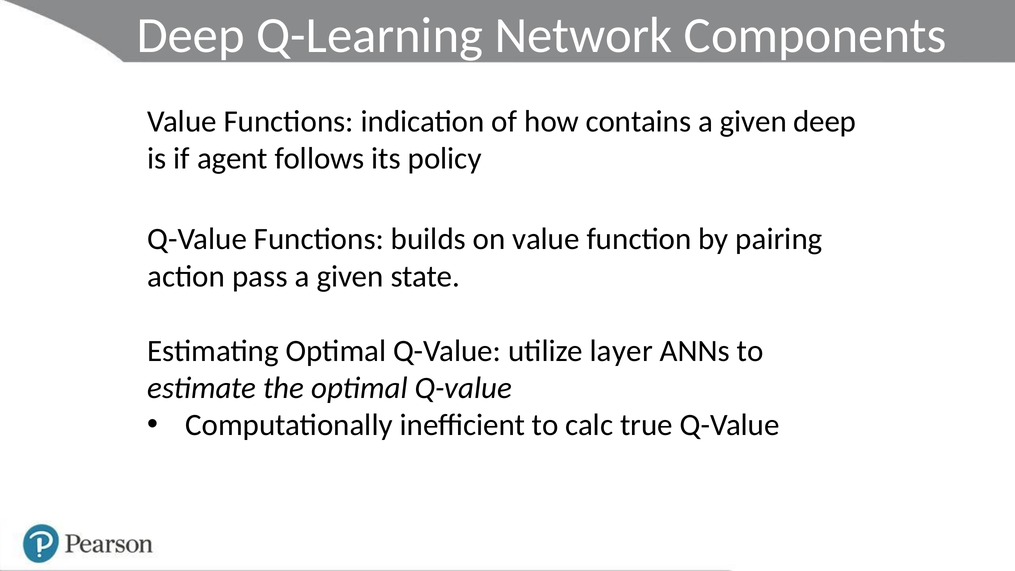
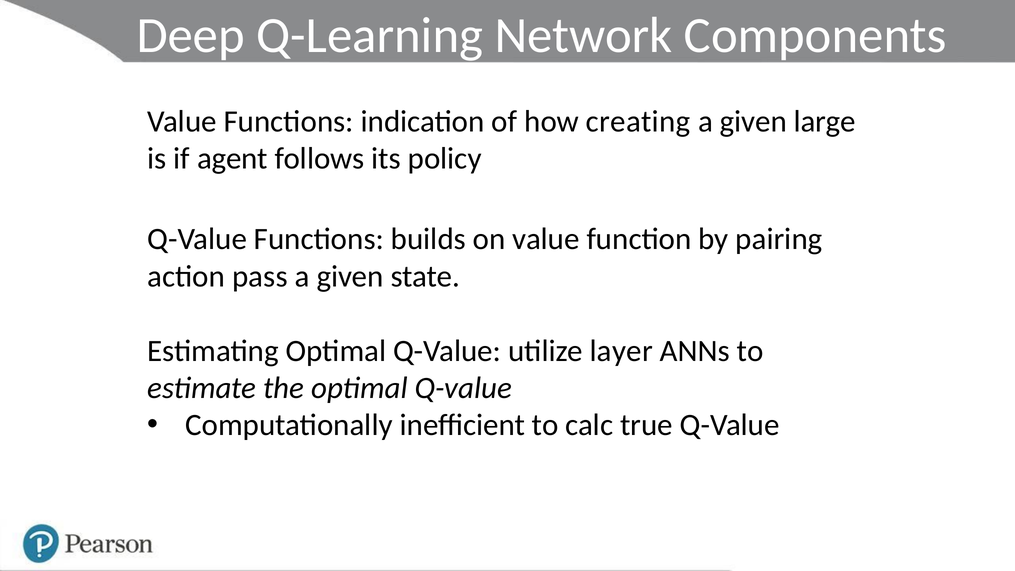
contains: contains -> creating (638, 121)
given deep: deep -> large (825, 121)
